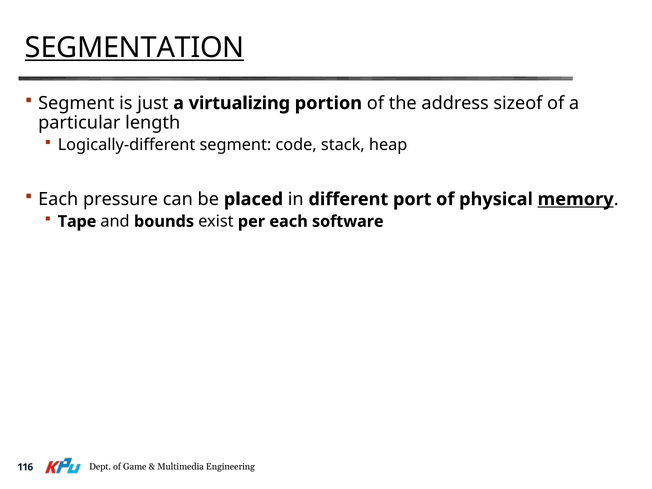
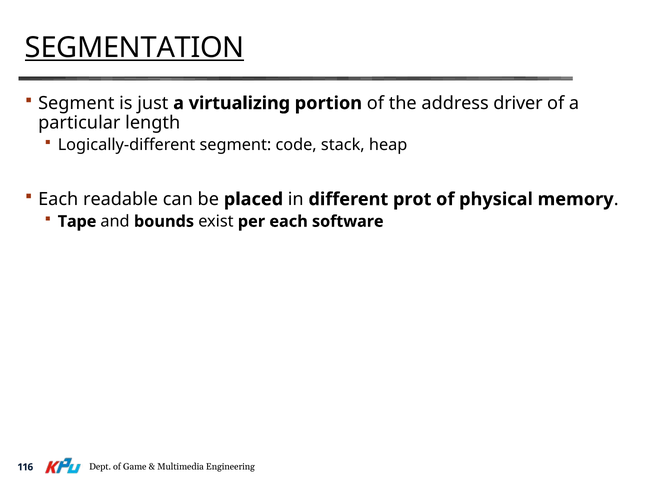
sizeof: sizeof -> driver (518, 103)
pressure: pressure -> readable (121, 199)
port: port -> prot (412, 199)
memory underline: present -> none (576, 199)
